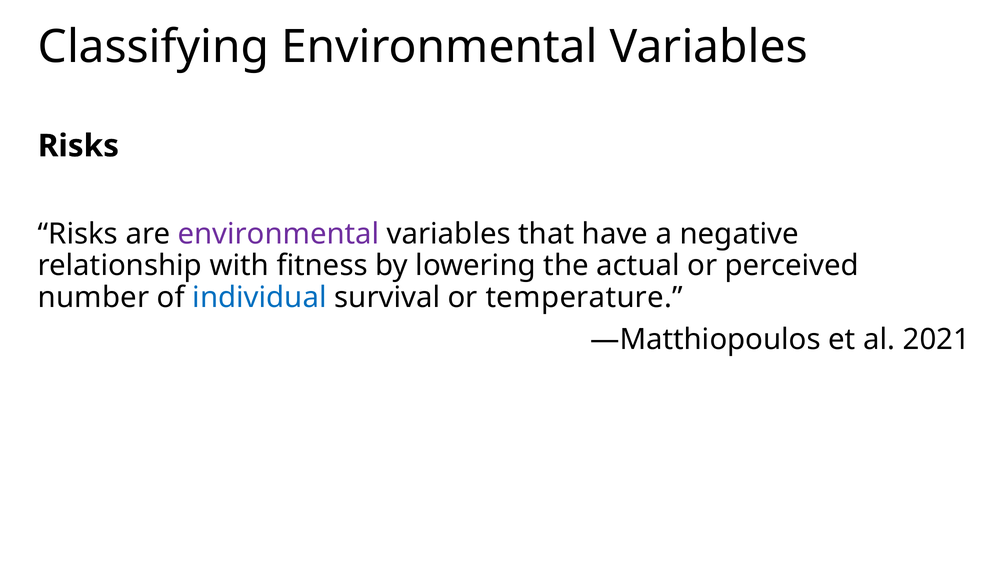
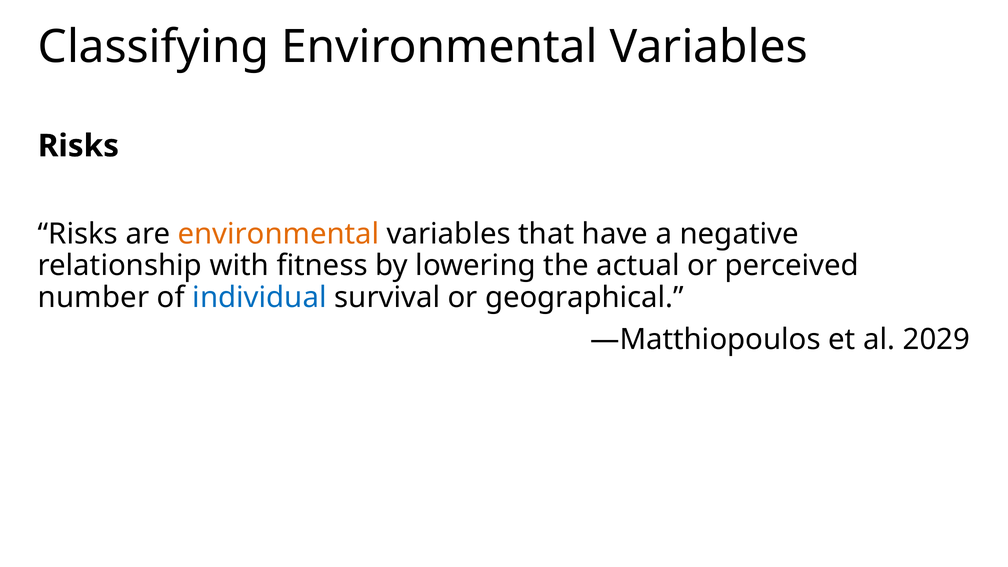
environmental colour: purple -> orange (279, 234)
temperature: temperature -> geographical (584, 297)
2021: 2021 -> 2029 (936, 340)
